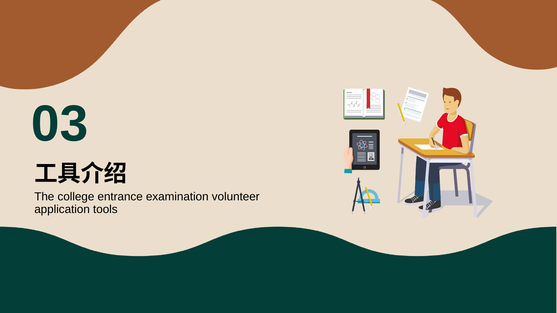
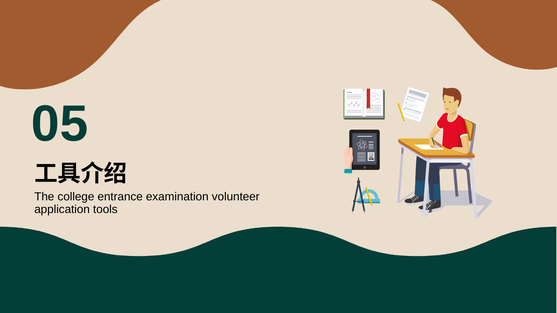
3: 3 -> 5 (74, 124)
